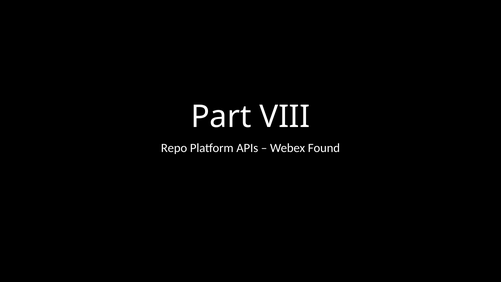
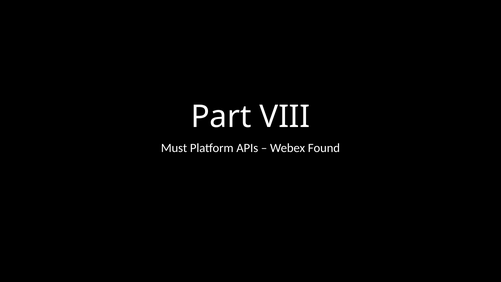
Repo: Repo -> Must (174, 148)
